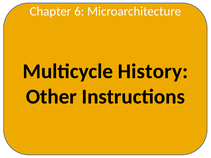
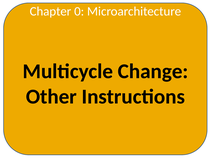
6: 6 -> 0 (79, 11)
History: History -> Change (153, 71)
